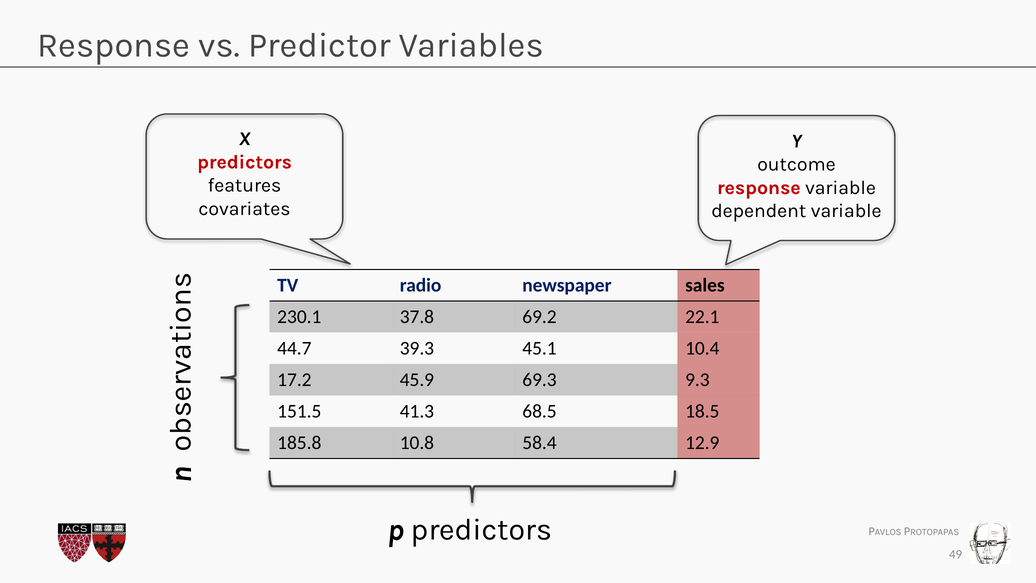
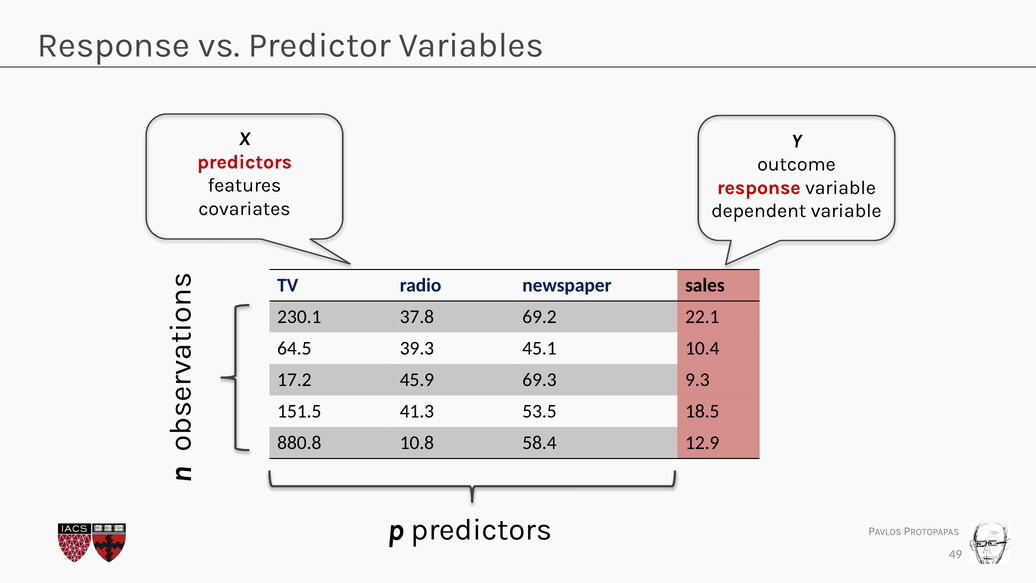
44.7: 44.7 -> 64.5 (294, 348)
68.5: 68.5 -> 53.5 (539, 411)
185.8: 185.8 -> 880.8 (299, 443)
